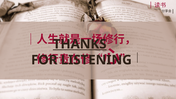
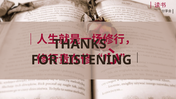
THANKS underline: present -> none (80, 44)
